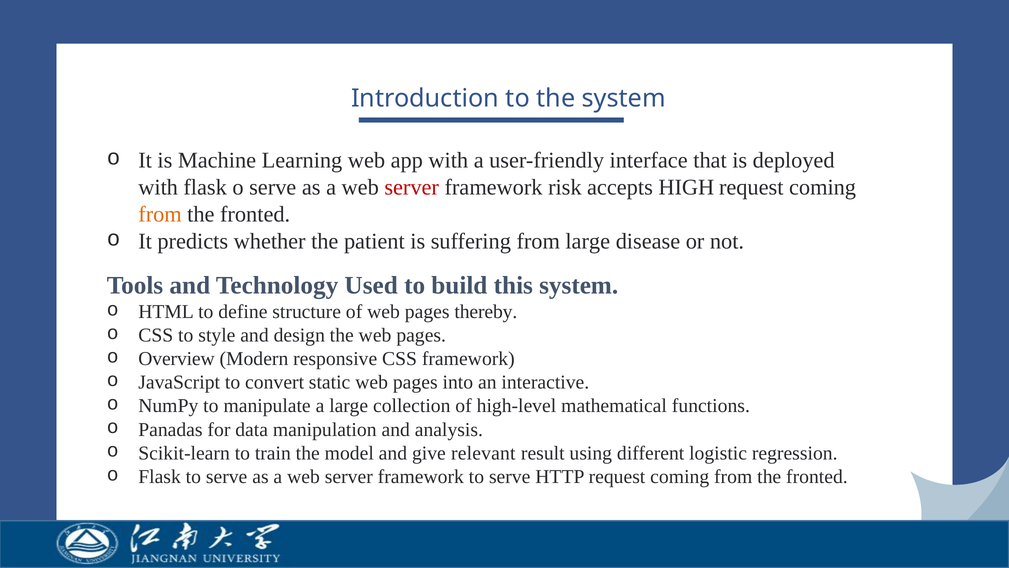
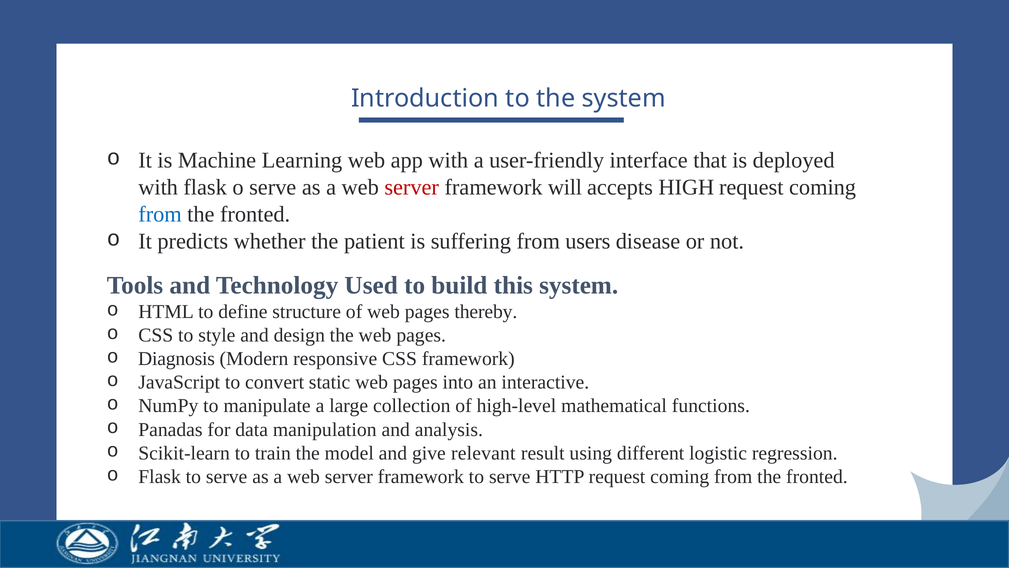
risk: risk -> will (565, 187)
from colour: orange -> blue (160, 214)
from large: large -> users (588, 241)
Overview: Overview -> Diagnosis (177, 359)
